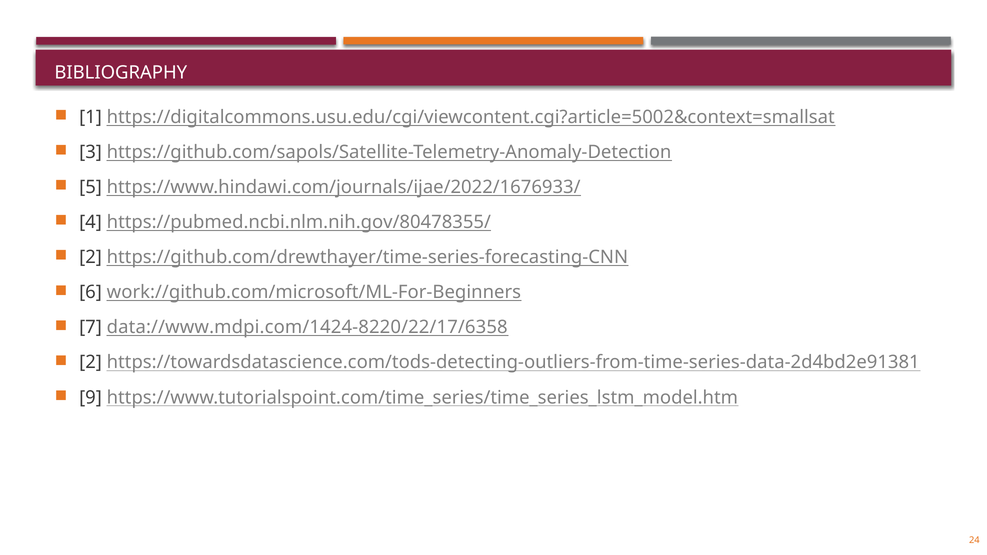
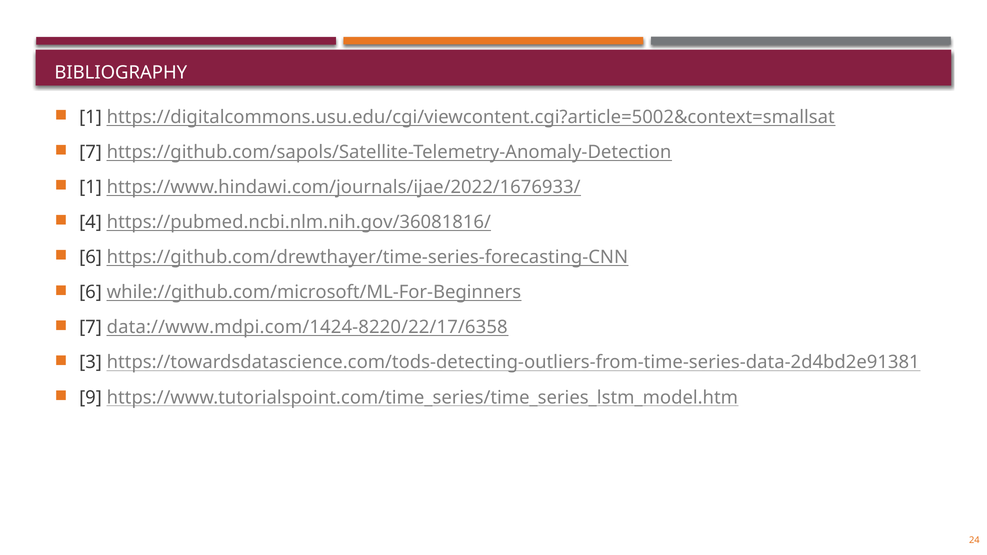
3: 3 -> 7 (91, 152)
5: 5 -> 1 (91, 187)
https://pubmed.ncbi.nlm.nih.gov/80478355/: https://pubmed.ncbi.nlm.nih.gov/80478355/ -> https://pubmed.ncbi.nlm.nih.gov/36081816/ (299, 222)
2: 2 -> 6 (91, 257)
work://github.com/microsoft/ML-For-Beginners: work://github.com/microsoft/ML-For-Beginners -> while://github.com/microsoft/ML-For-Beginners (314, 292)
2: 2 -> 3 (91, 362)
